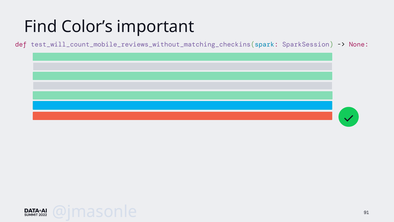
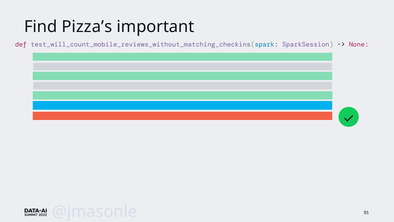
Color’s: Color’s -> Pizza’s (87, 27)
